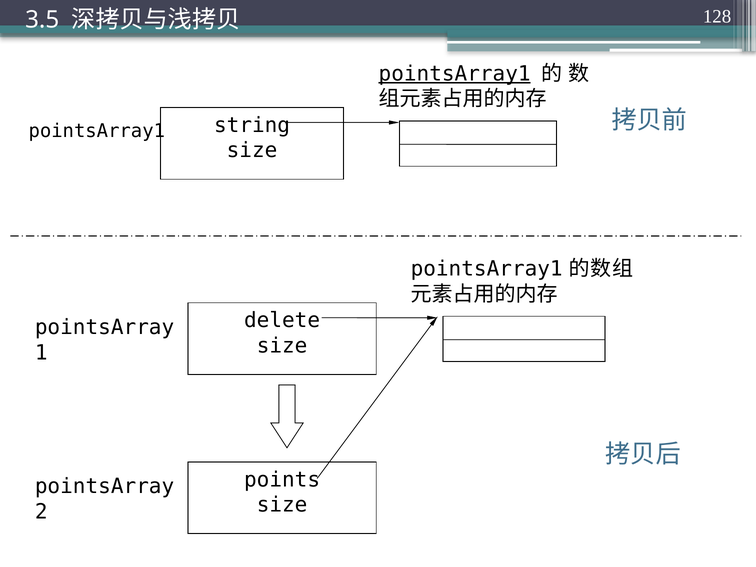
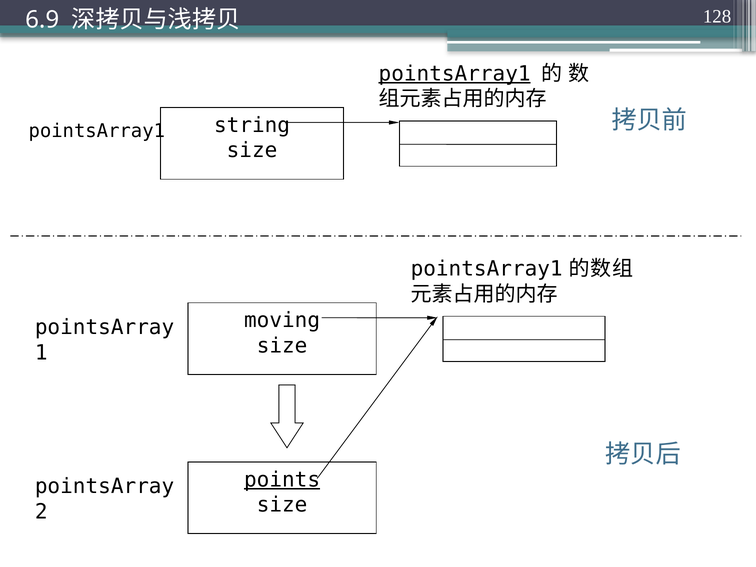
3.5: 3.5 -> 6.9 (42, 20)
delete: delete -> moving (282, 321)
points underline: none -> present (282, 480)
